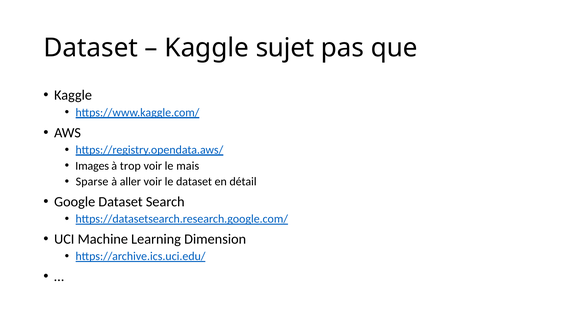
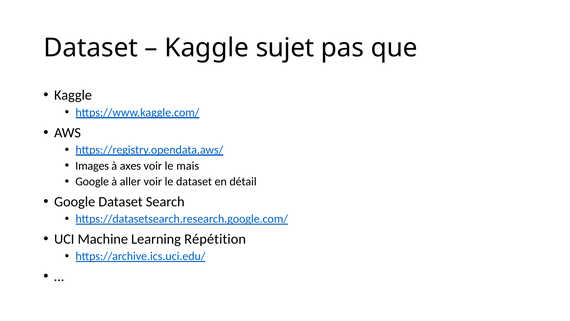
trop: trop -> axes (130, 166)
Sparse: Sparse -> Google (92, 181)
Dimension: Dimension -> Répétition (215, 239)
